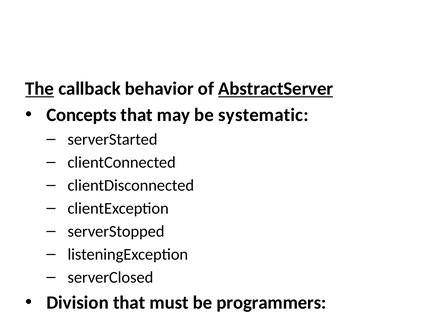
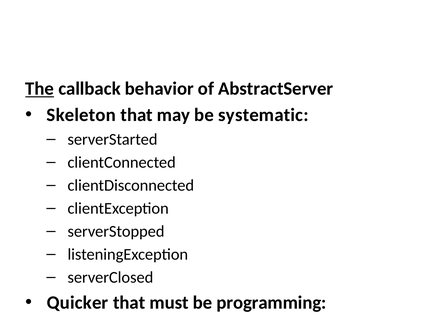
AbstractServer underline: present -> none (276, 89)
Concepts: Concepts -> Skeleton (81, 115)
Division: Division -> Quicker (78, 302)
programmers: programmers -> programming (271, 302)
